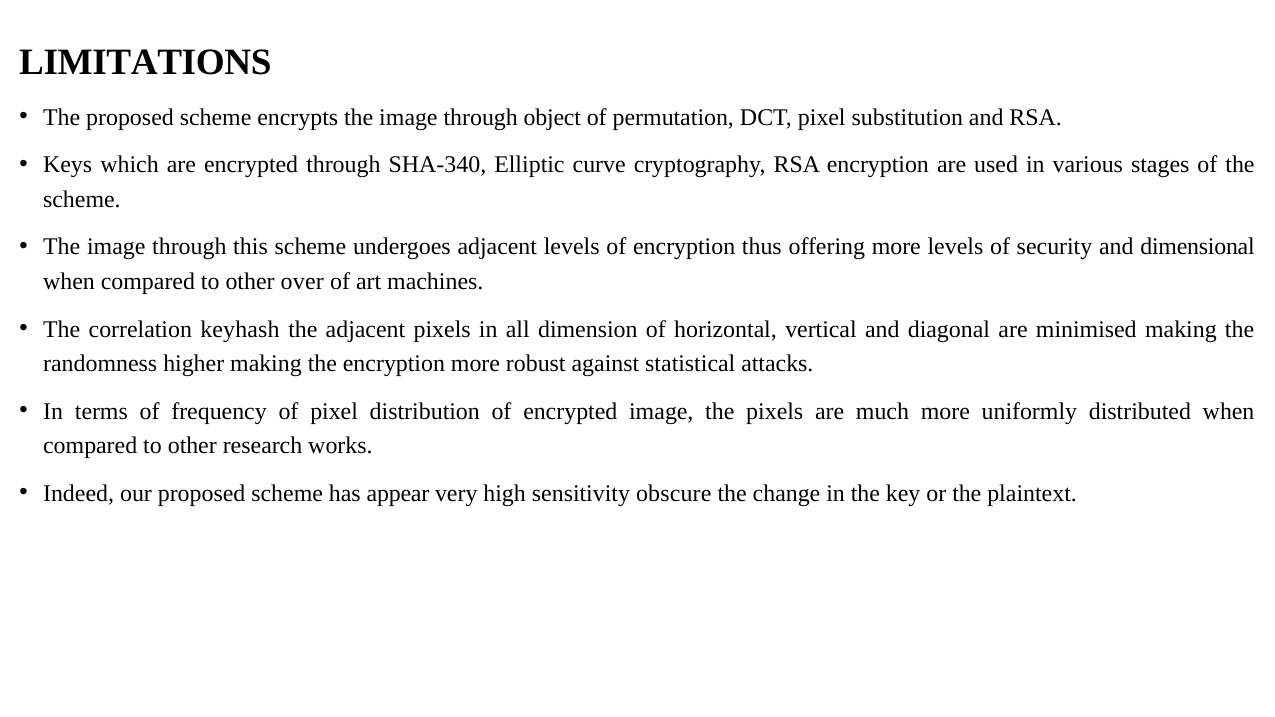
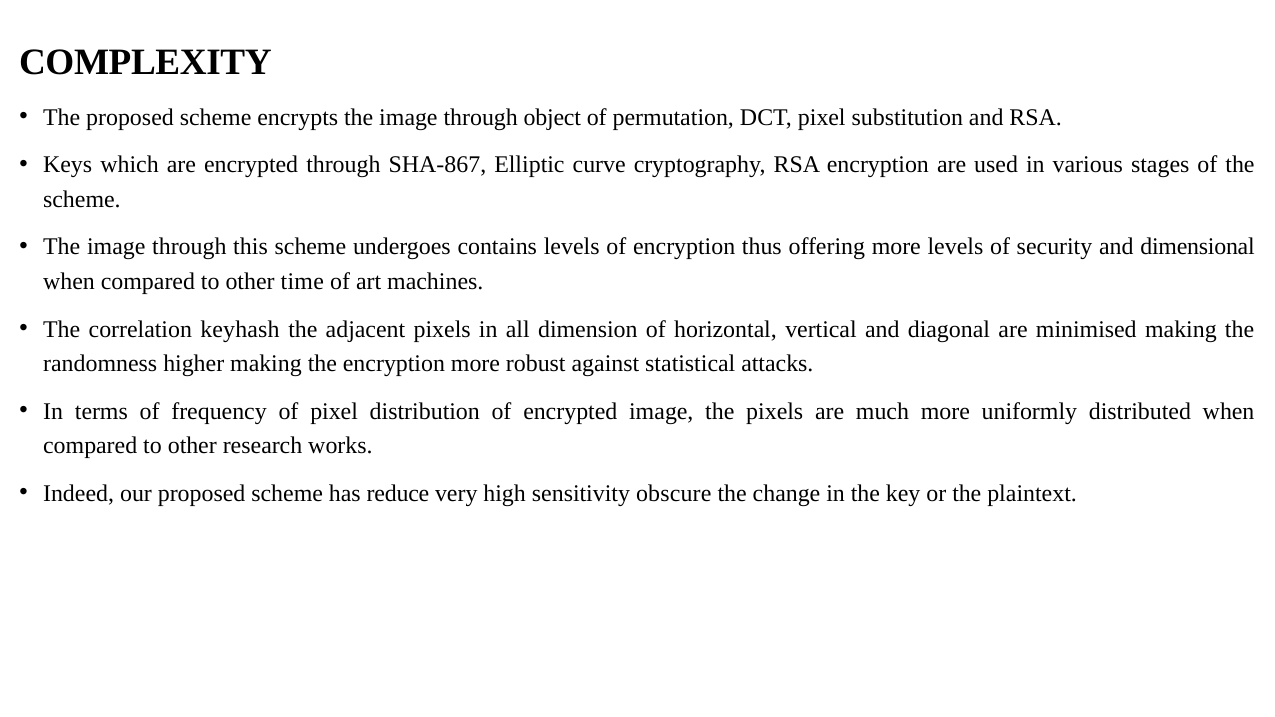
LIMITATIONS: LIMITATIONS -> COMPLEXITY (145, 63)
SHA-340: SHA-340 -> SHA-867 (437, 165)
undergoes adjacent: adjacent -> contains (497, 247)
over: over -> time (302, 282)
appear: appear -> reduce (398, 493)
